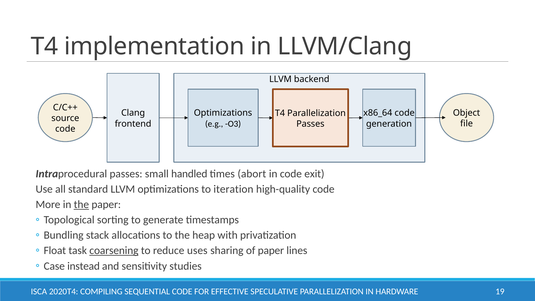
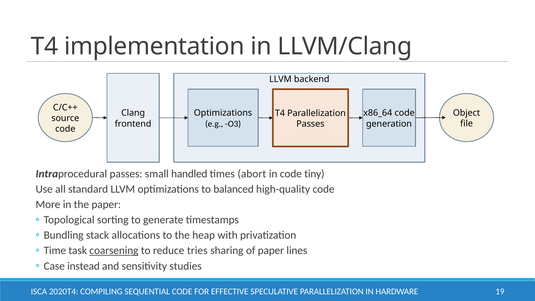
exit: exit -> tiny (314, 174)
iteration: iteration -> balanced (234, 189)
the underline: present -> none (81, 204)
Float: Float -> Time (55, 251)
uses: uses -> tries (197, 251)
